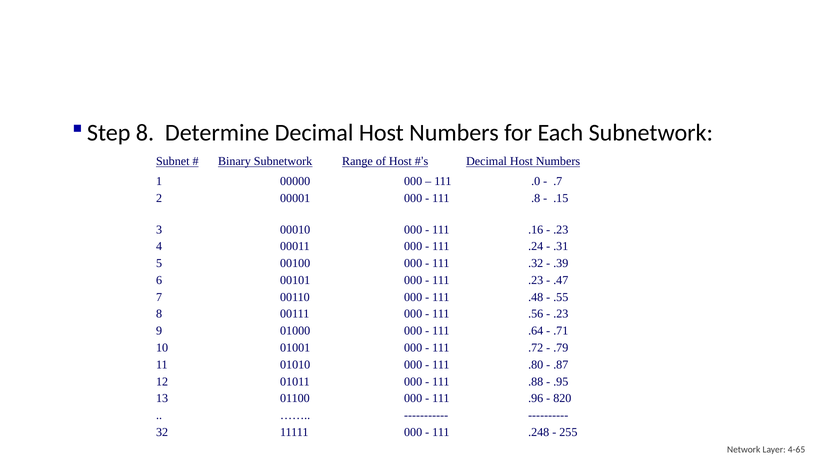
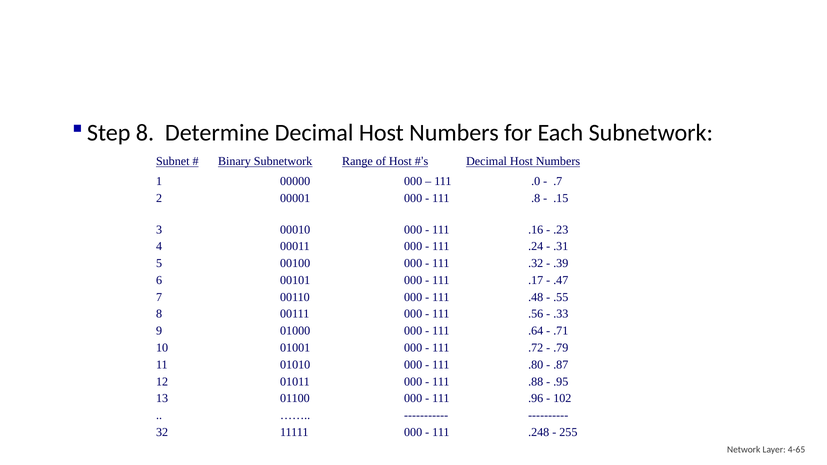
111 .23: .23 -> .17 (536, 280)
.23: .23 -> .33 (561, 314)
820: 820 -> 102 (562, 399)
